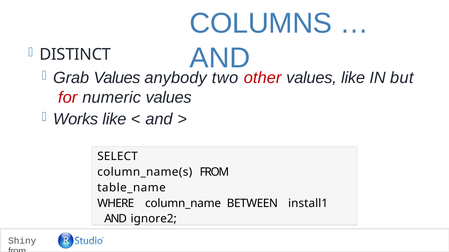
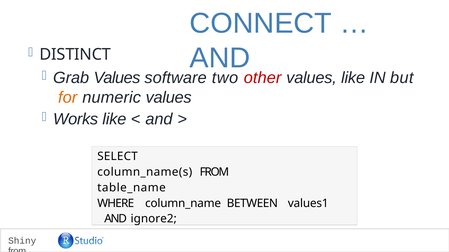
COLUMNS: COLUMNS -> CONNECT (261, 23)
anybody: anybody -> software (176, 78)
for colour: red -> orange (68, 98)
install1: install1 -> values1 (308, 204)
